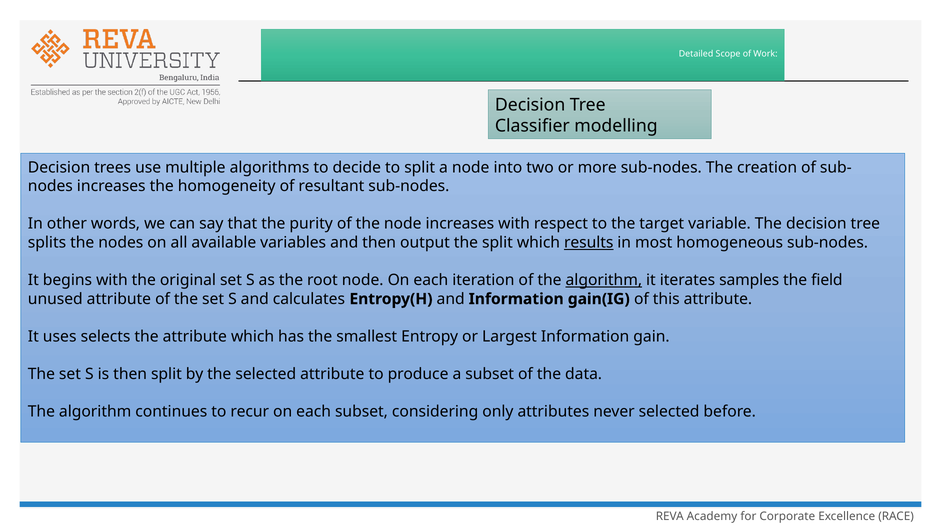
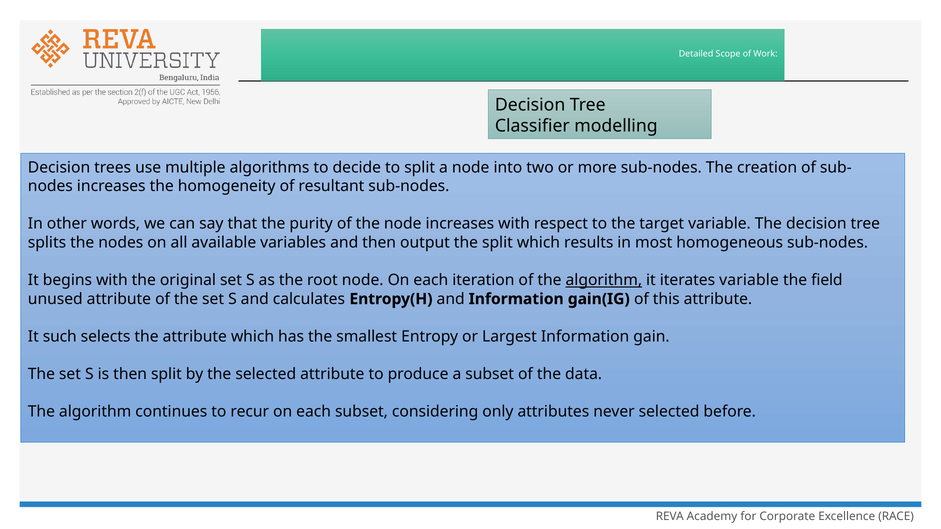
results underline: present -> none (589, 243)
iterates samples: samples -> variable (749, 280)
uses: uses -> such (60, 337)
